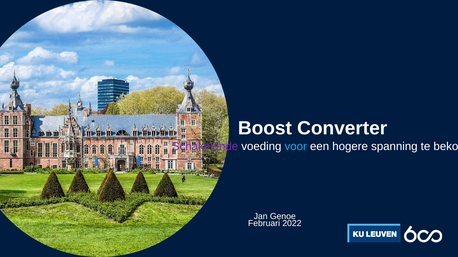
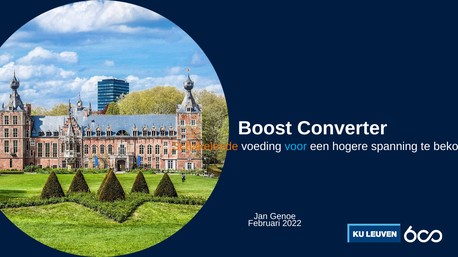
Schakelende colour: purple -> orange (205, 147)
